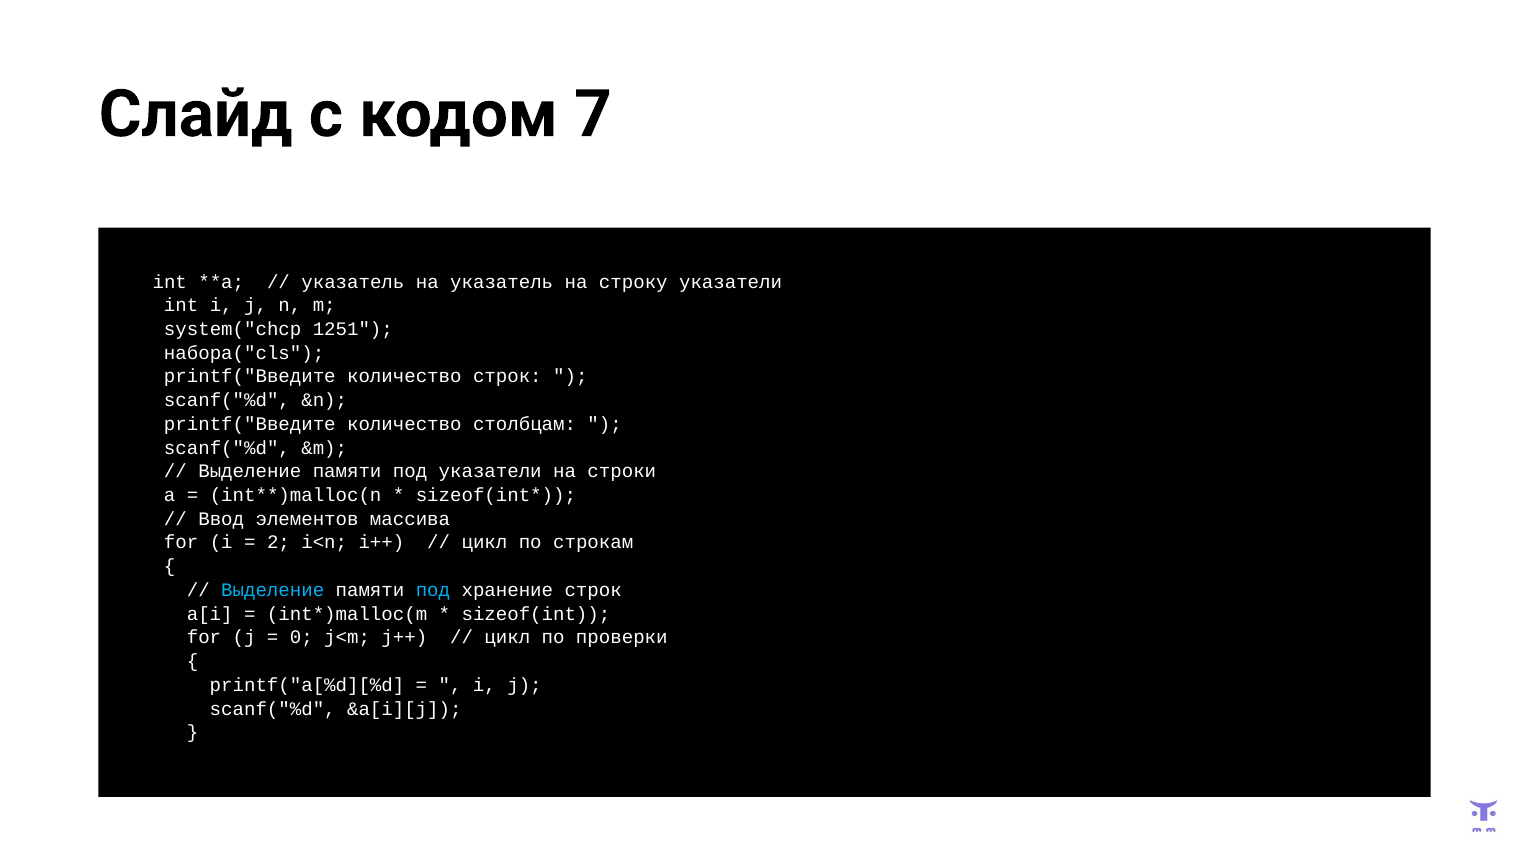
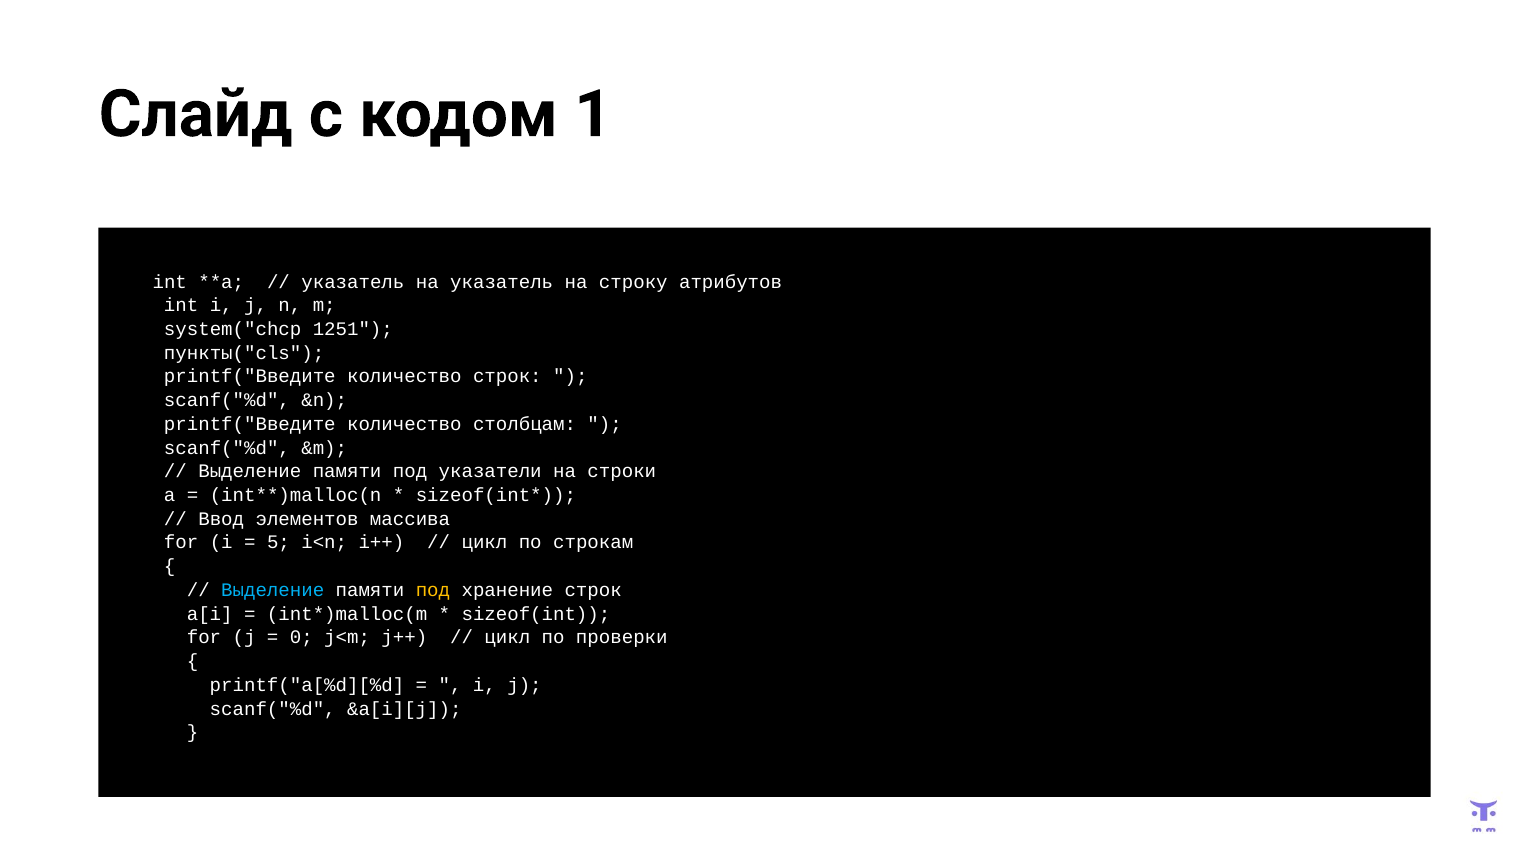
7: 7 -> 1 (593, 114)
строку указатели: указатели -> атрибутов (731, 282)
набора("cls: набора("cls -> пункты("cls (244, 353)
2: 2 -> 5 (278, 543)
под colour: light blue -> yellow (433, 590)
